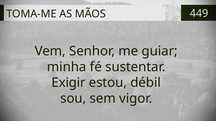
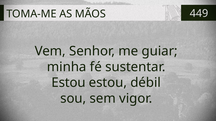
Exigir: Exigir -> Estou (69, 83)
